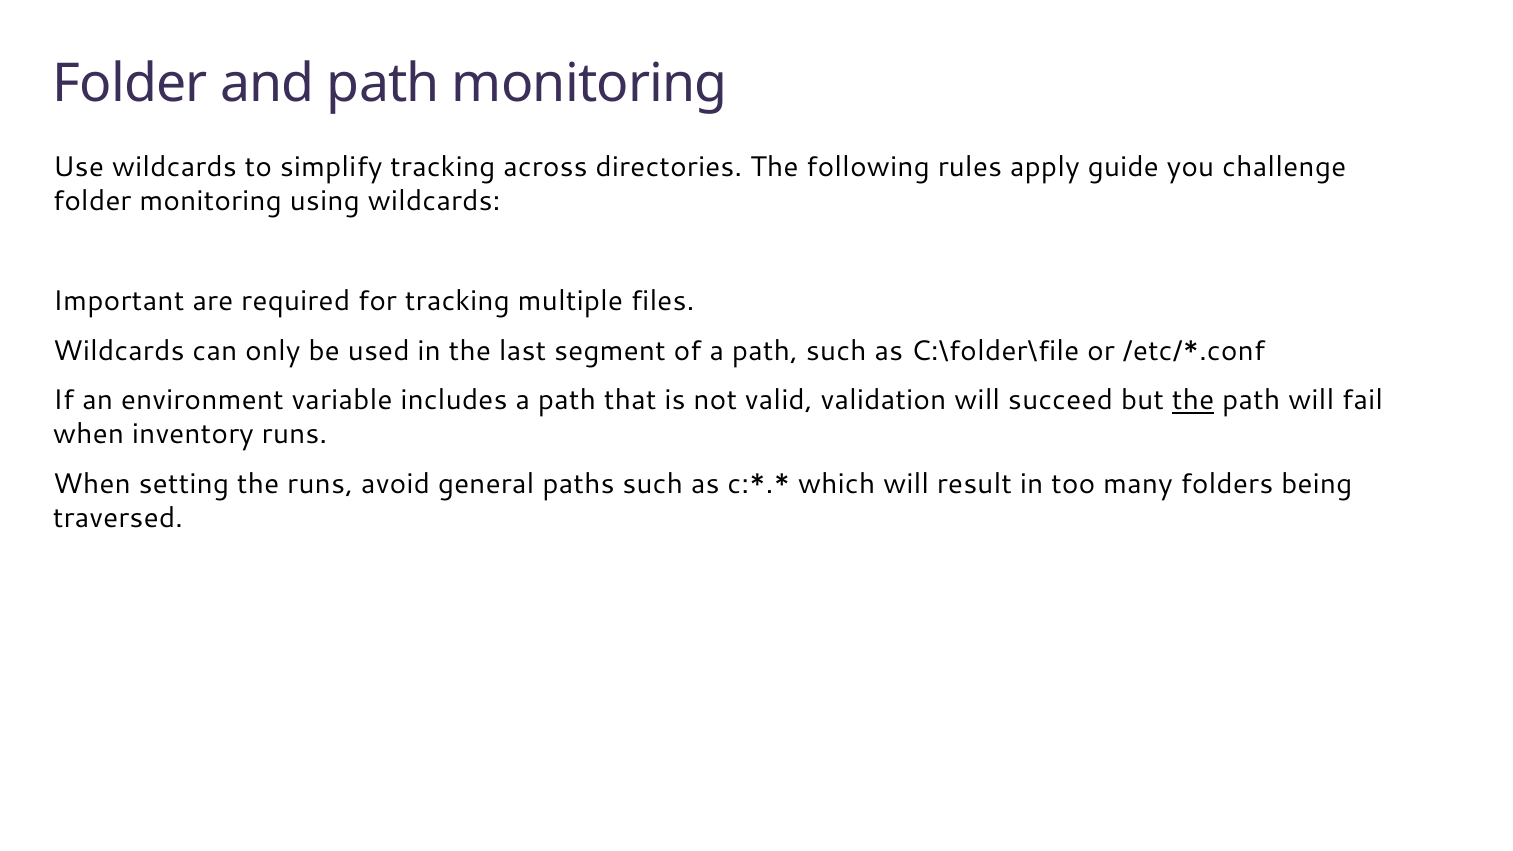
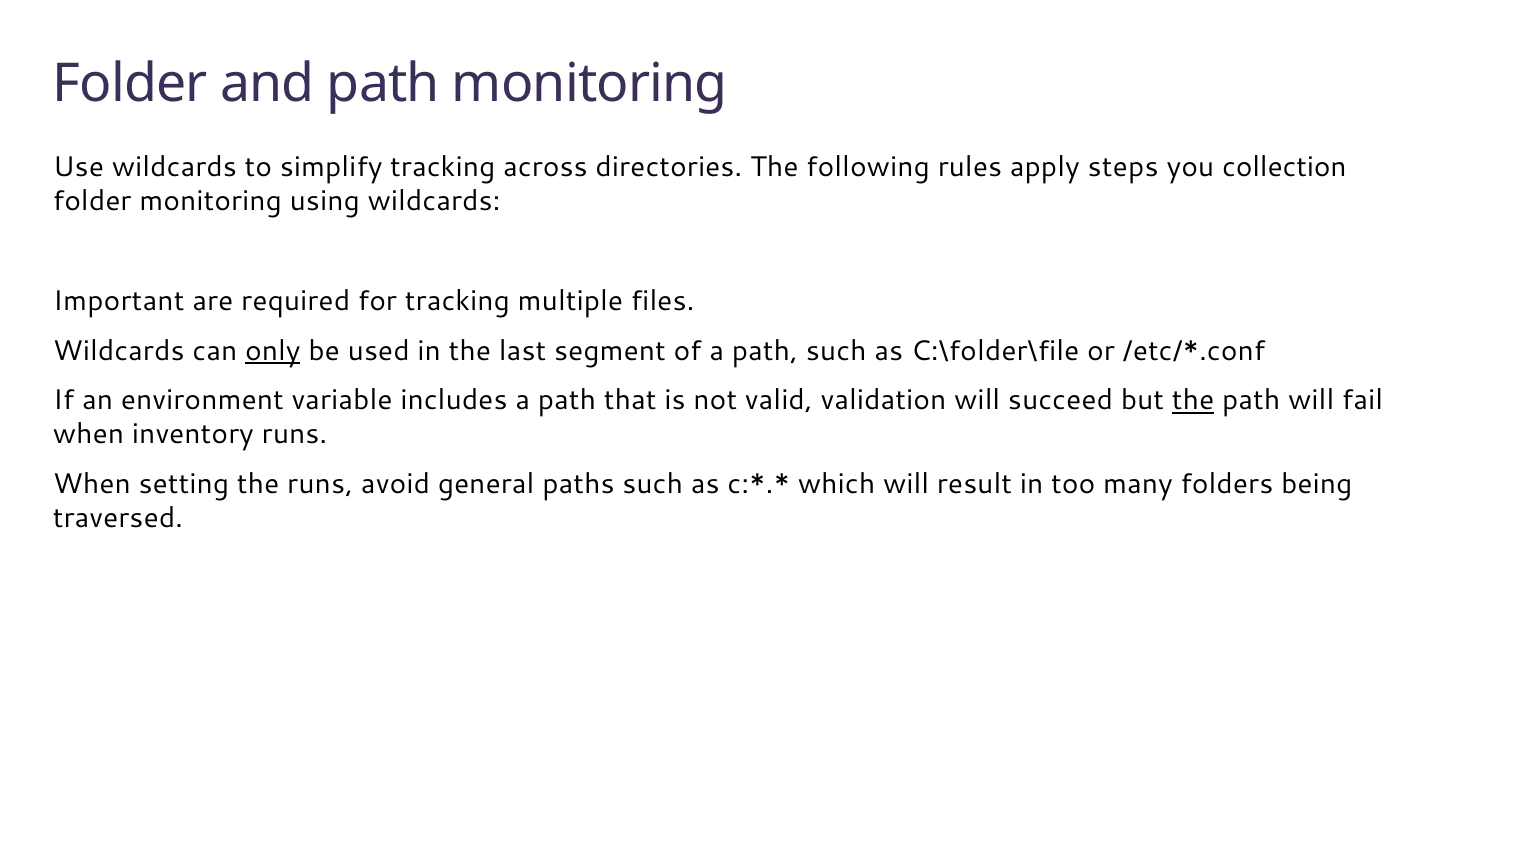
guide: guide -> steps (1123, 167)
challenge: challenge -> collection (1284, 167)
only underline: none -> present (273, 351)
